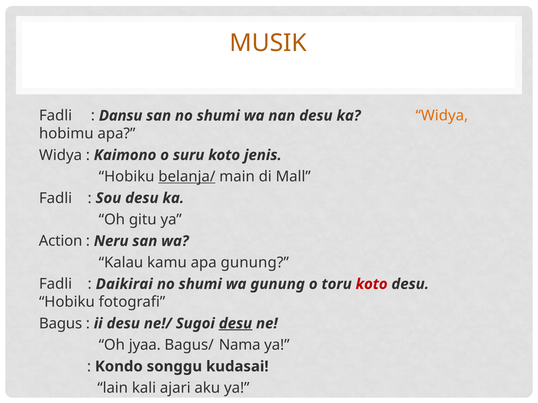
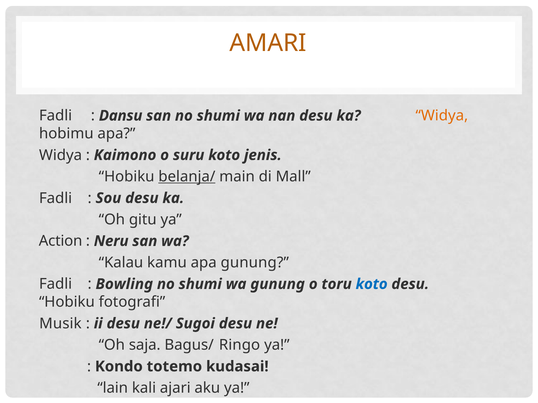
MUSIK: MUSIK -> AMARI (268, 43)
Daikirai: Daikirai -> Bowling (124, 284)
koto colour: red -> blue (372, 284)
Bagus: Bagus -> Musik (60, 324)
desu underline: present -> none (236, 324)
jyaa: jyaa -> saja (145, 345)
Nama: Nama -> Ringo (240, 345)
songgu: songgu -> totemo (174, 367)
